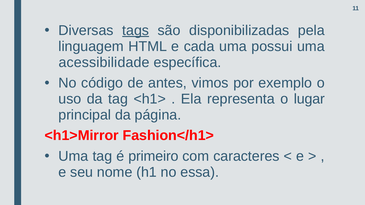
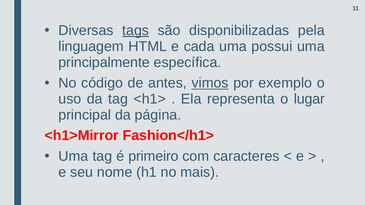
acessibilidade: acessibilidade -> principalmente (104, 63)
vimos underline: none -> present (210, 83)
essa: essa -> mais (200, 172)
